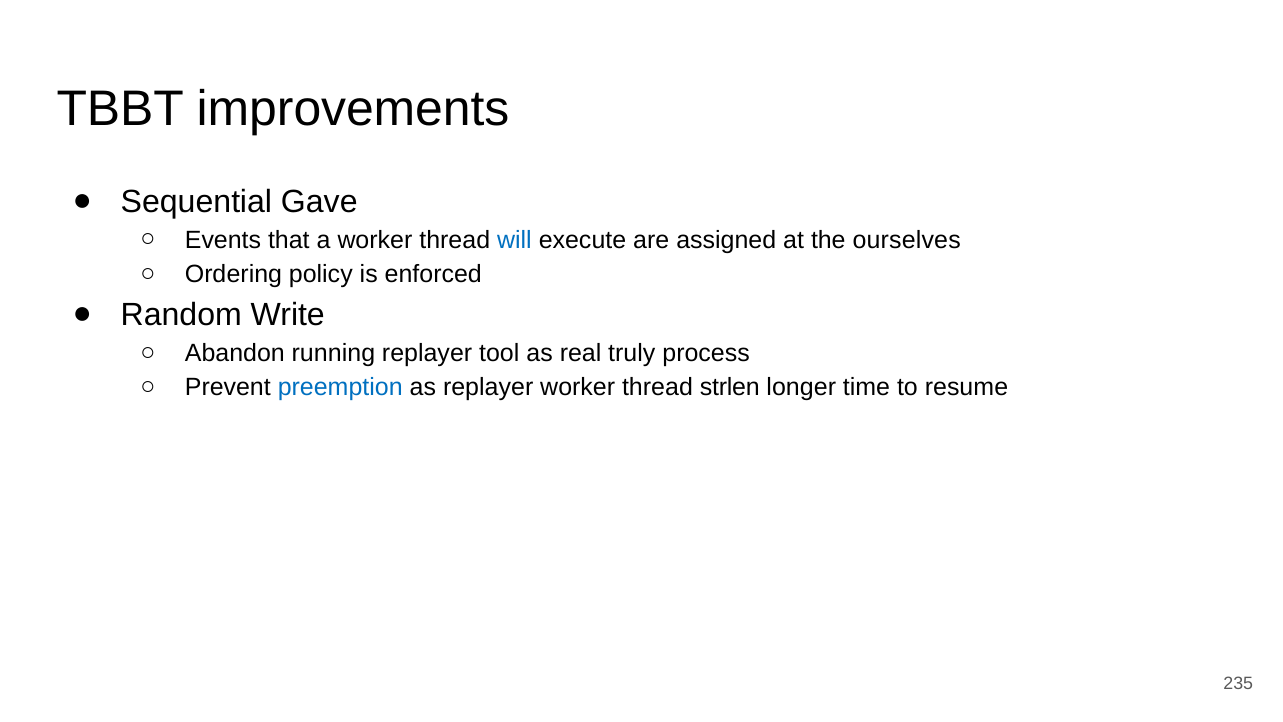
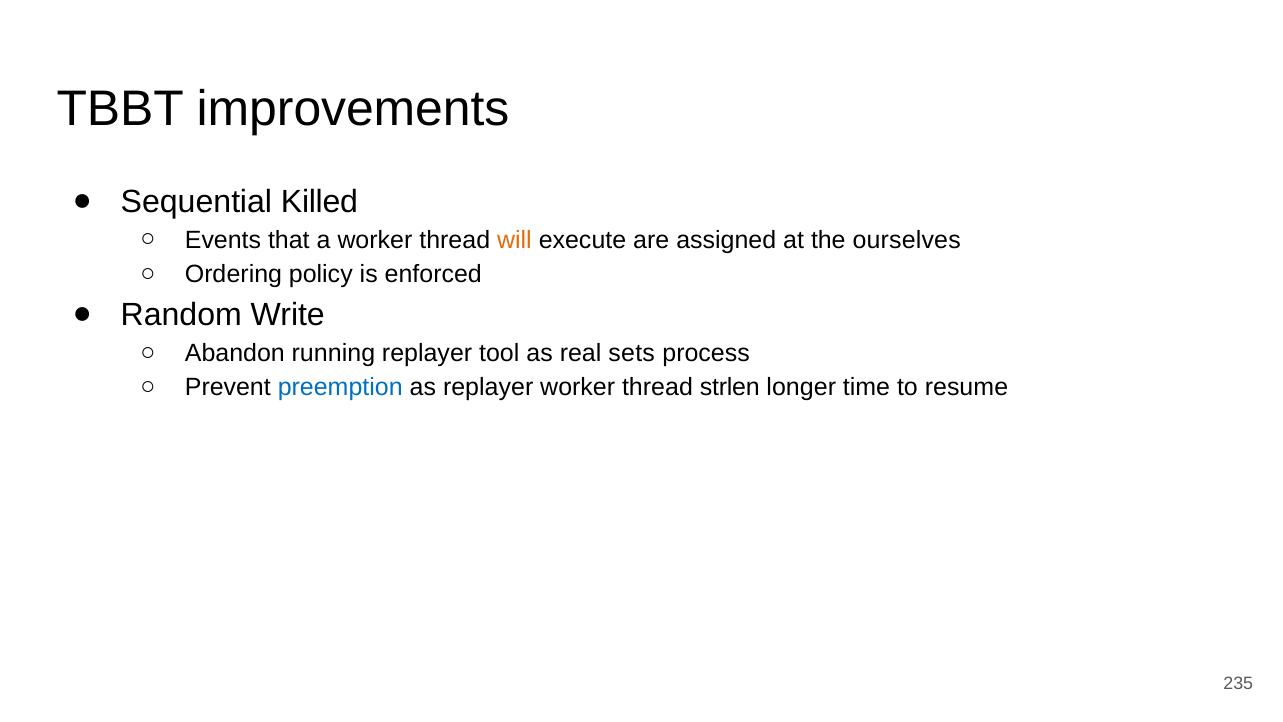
Gave: Gave -> Killed (319, 202)
will colour: blue -> orange (514, 240)
truly: truly -> sets (632, 353)
